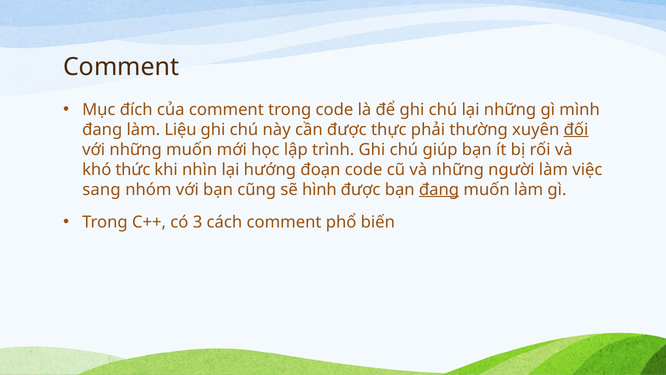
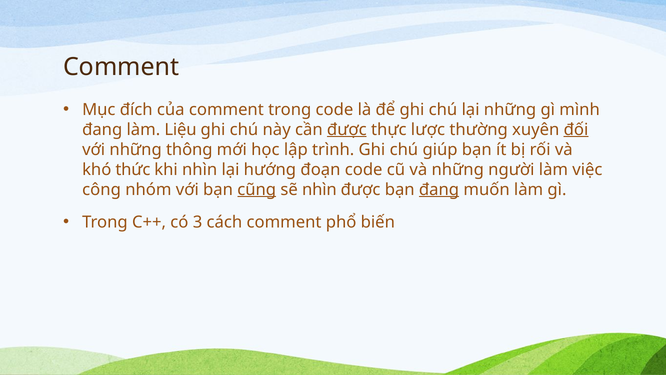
được underline: none -> present (347, 129)
phải: phải -> lược (428, 129)
những muốn: muốn -> thông (189, 149)
sang: sang -> công (102, 189)
cũng underline: none -> present (257, 189)
sẽ hình: hình -> nhìn (319, 189)
